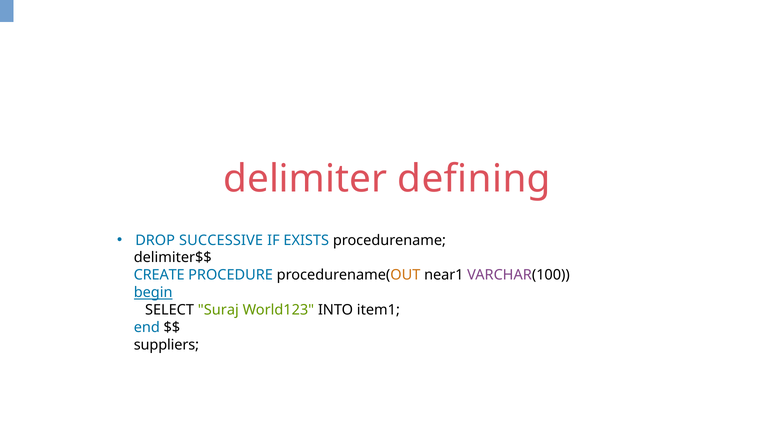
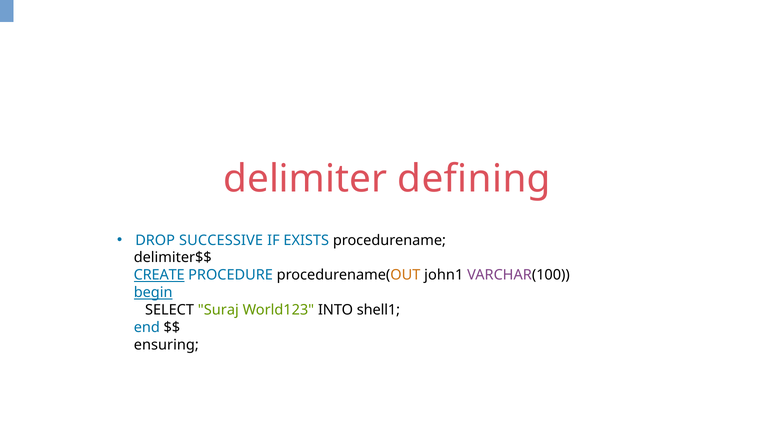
CREATE underline: none -> present (159, 275)
near1: near1 -> john1 (444, 275)
item1: item1 -> shell1 (378, 310)
suppliers: suppliers -> ensuring (166, 345)
